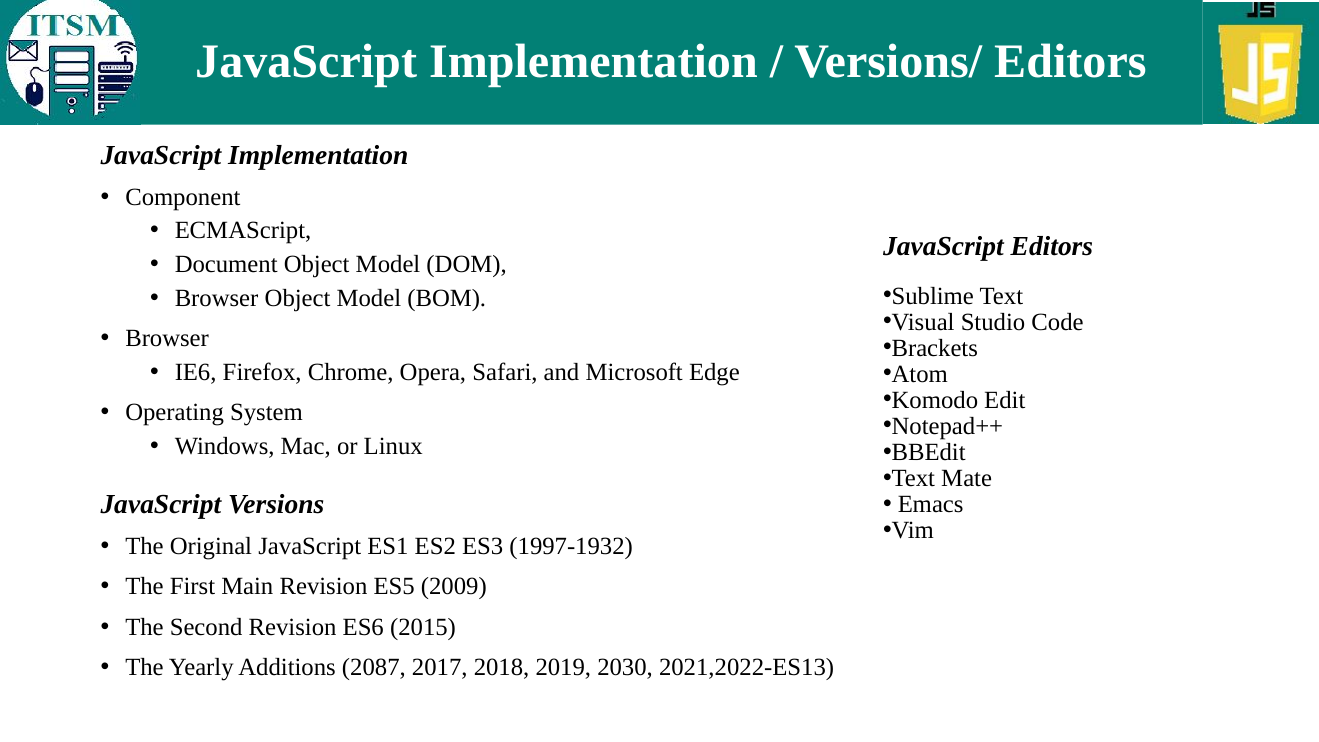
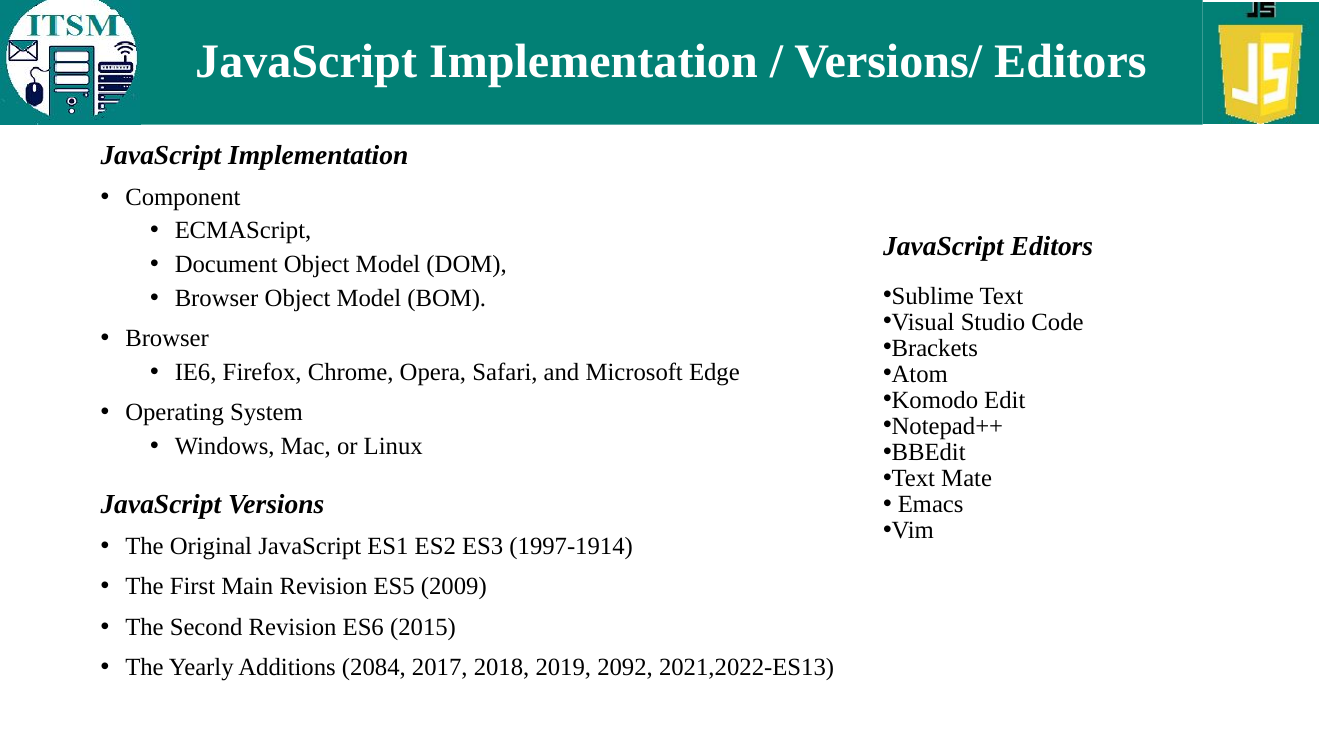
1997-1932: 1997-1932 -> 1997-1914 (571, 546)
2087: 2087 -> 2084 (374, 668)
2030: 2030 -> 2092 (625, 668)
